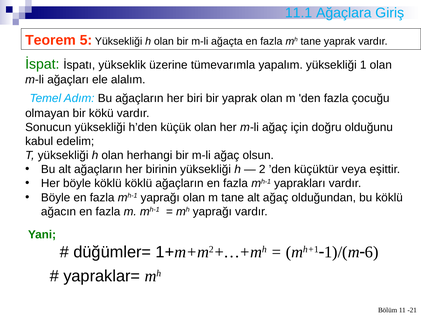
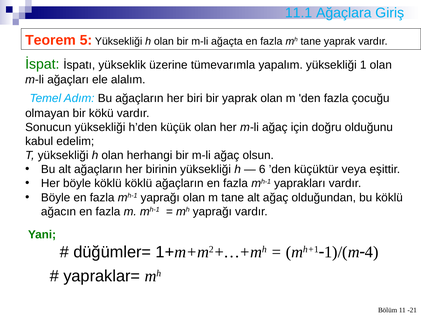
2: 2 -> 6 (262, 169)
6: 6 -> 4 (372, 252)
